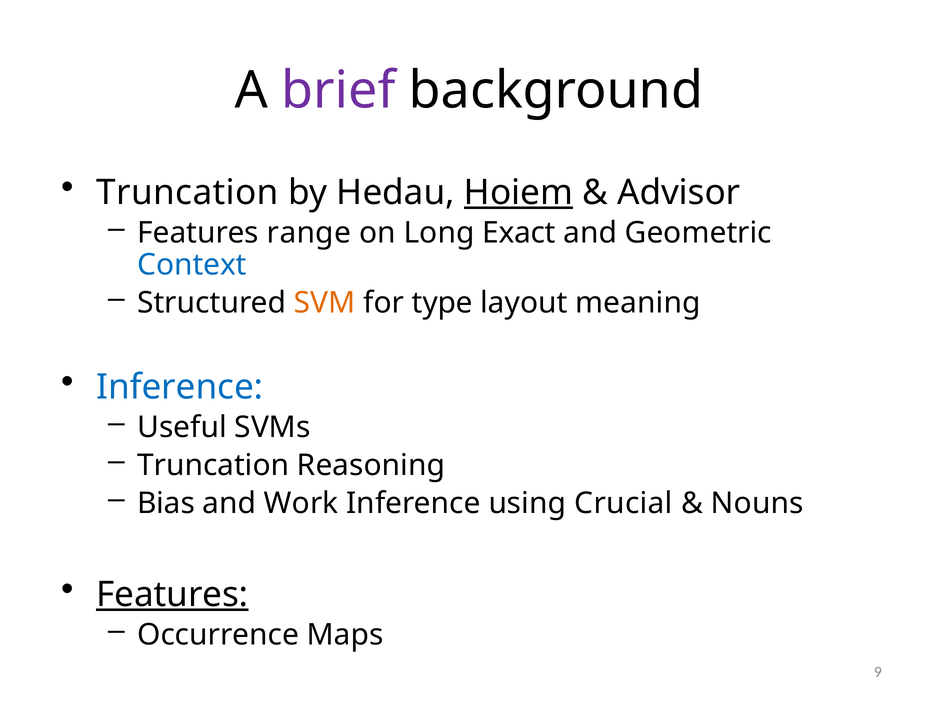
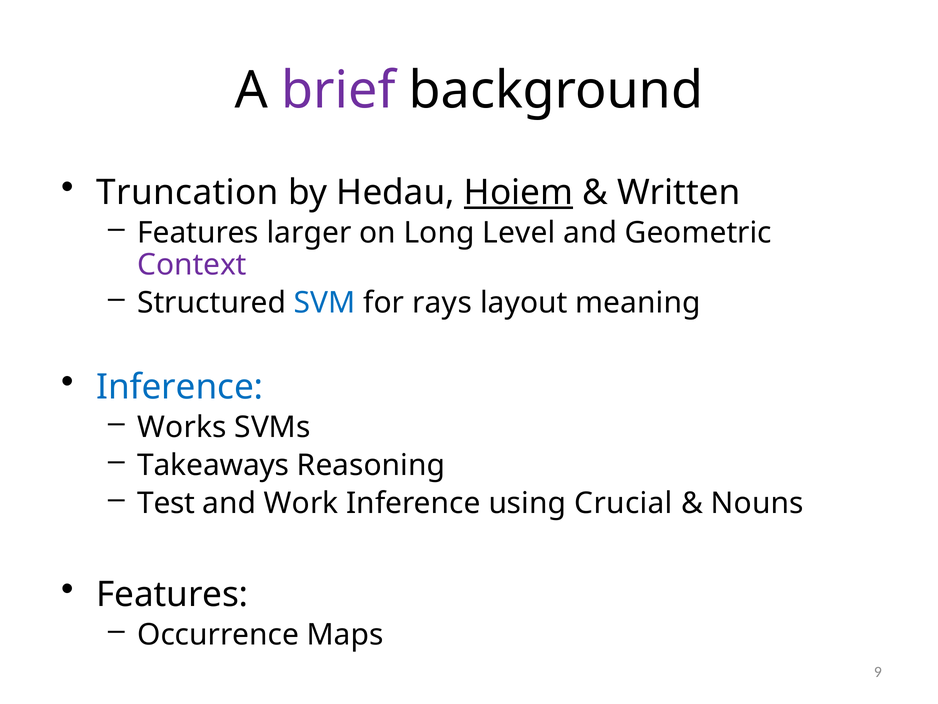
Advisor: Advisor -> Written (679, 192)
range: range -> larger (309, 233)
Exact: Exact -> Level (519, 233)
Context colour: blue -> purple (192, 265)
SVM colour: orange -> blue (325, 303)
type: type -> rays (442, 303)
Useful: Useful -> Works (182, 427)
Truncation: Truncation -> Takeaways (213, 465)
Bias: Bias -> Test (166, 503)
Features underline: present -> none (172, 594)
